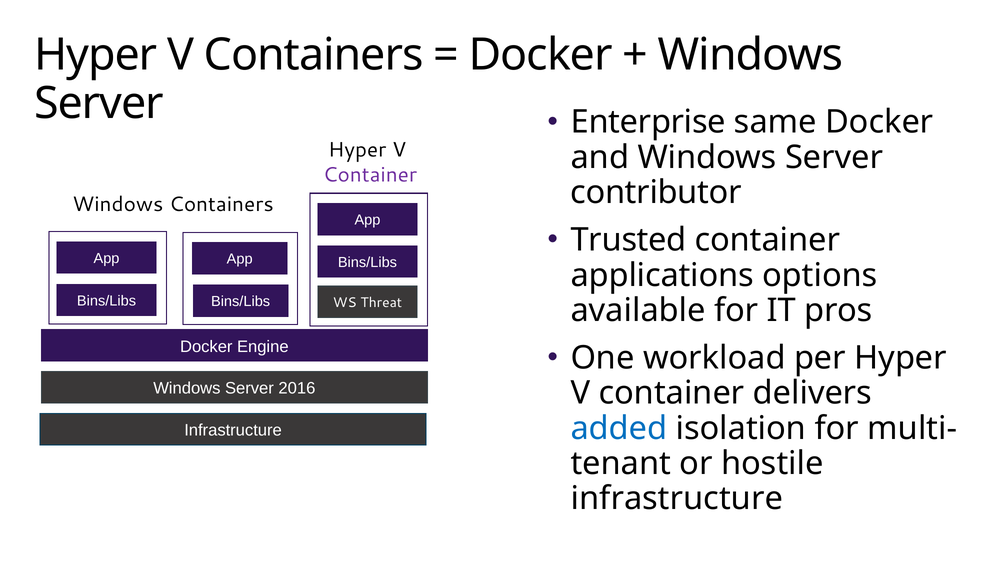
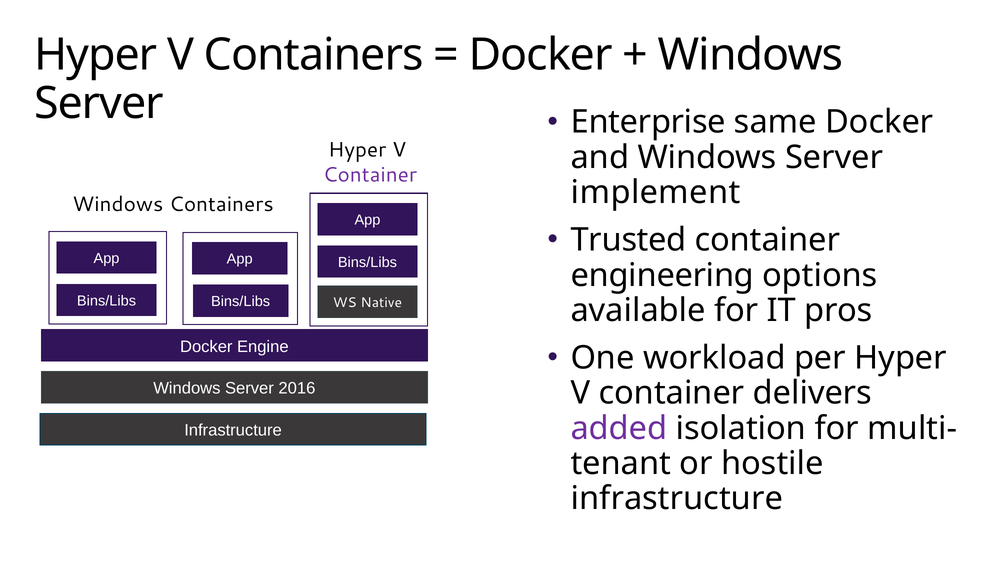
contributor: contributor -> implement (656, 193)
applications: applications -> engineering (662, 275)
Threat: Threat -> Native (381, 303)
added colour: blue -> purple (619, 429)
